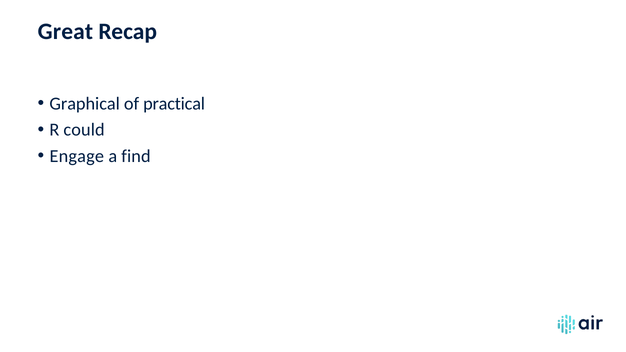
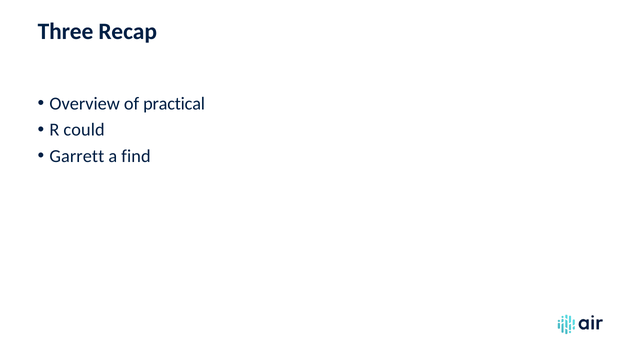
Great: Great -> Three (66, 31)
Graphical: Graphical -> Overview (85, 104)
Engage: Engage -> Garrett (77, 156)
